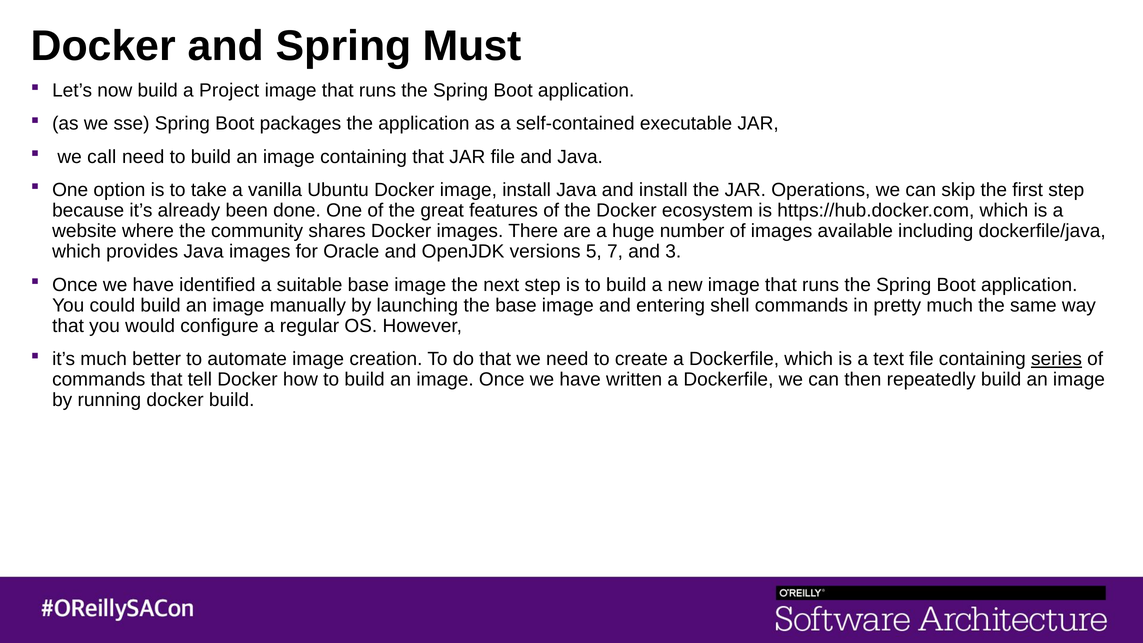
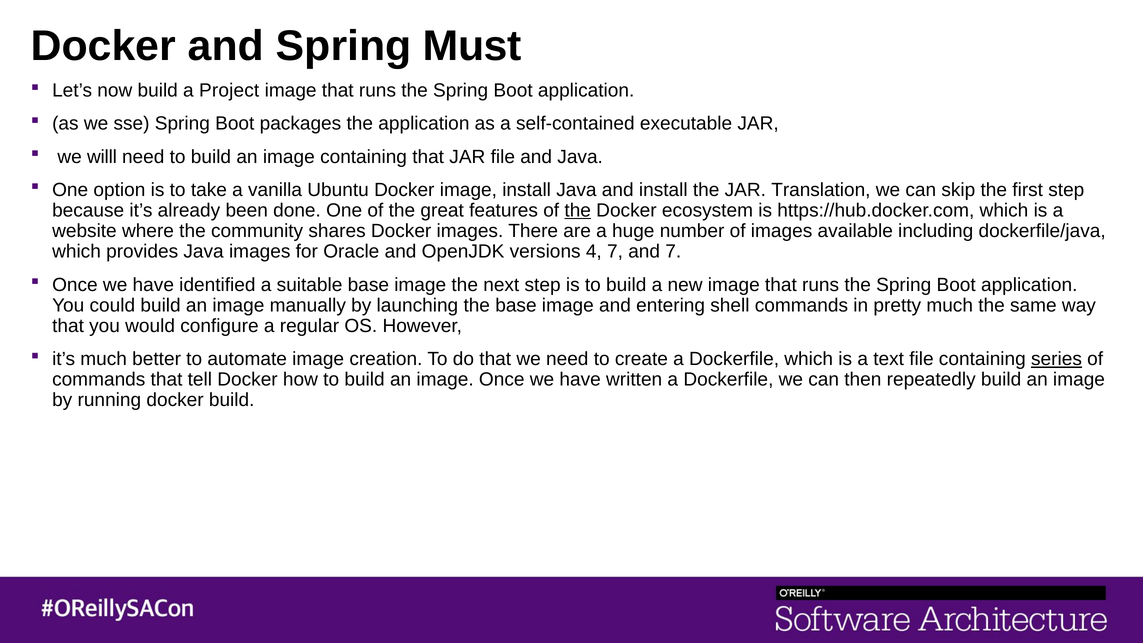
call: call -> willl (102, 157)
Operations: Operations -> Translation (821, 190)
the underline: none -> present (578, 210)
5: 5 -> 4 (594, 252)
and 3: 3 -> 7 (673, 252)
